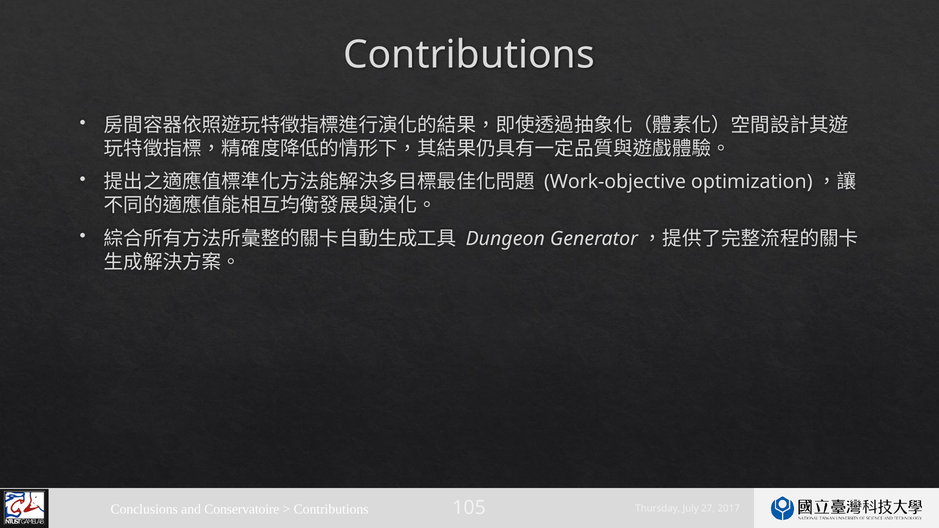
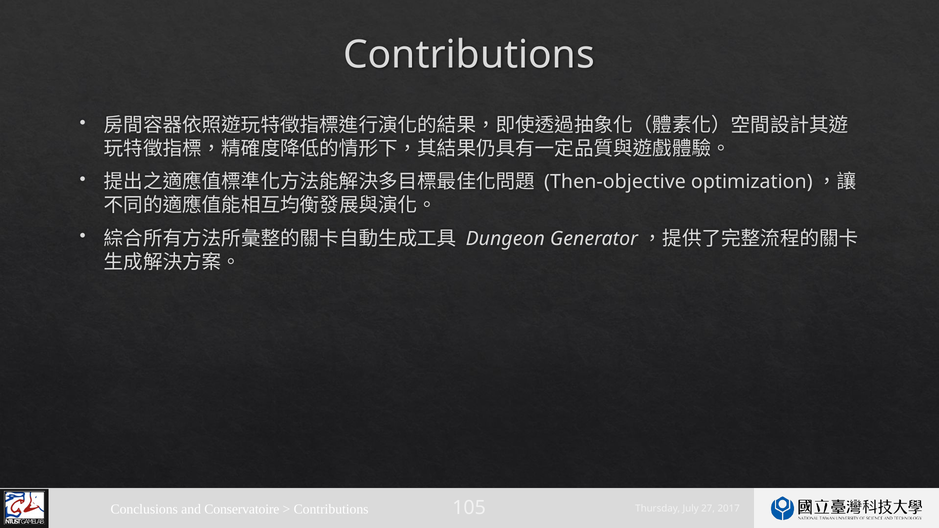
Work-objective: Work-objective -> Then-objective (615, 182)
